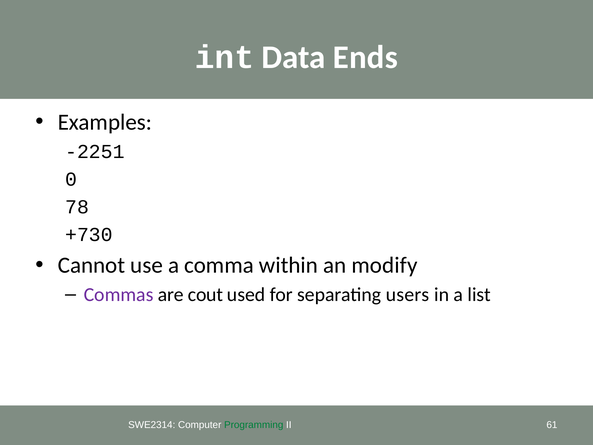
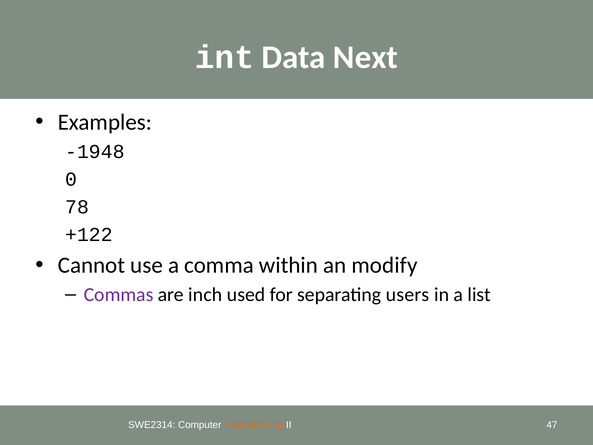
Ends: Ends -> Next (365, 57)
-2251: -2251 -> -1948 (95, 152)
+730: +730 -> +122 (89, 235)
cout: cout -> inch (205, 295)
Programming colour: green -> orange (254, 425)
61: 61 -> 47 (552, 425)
